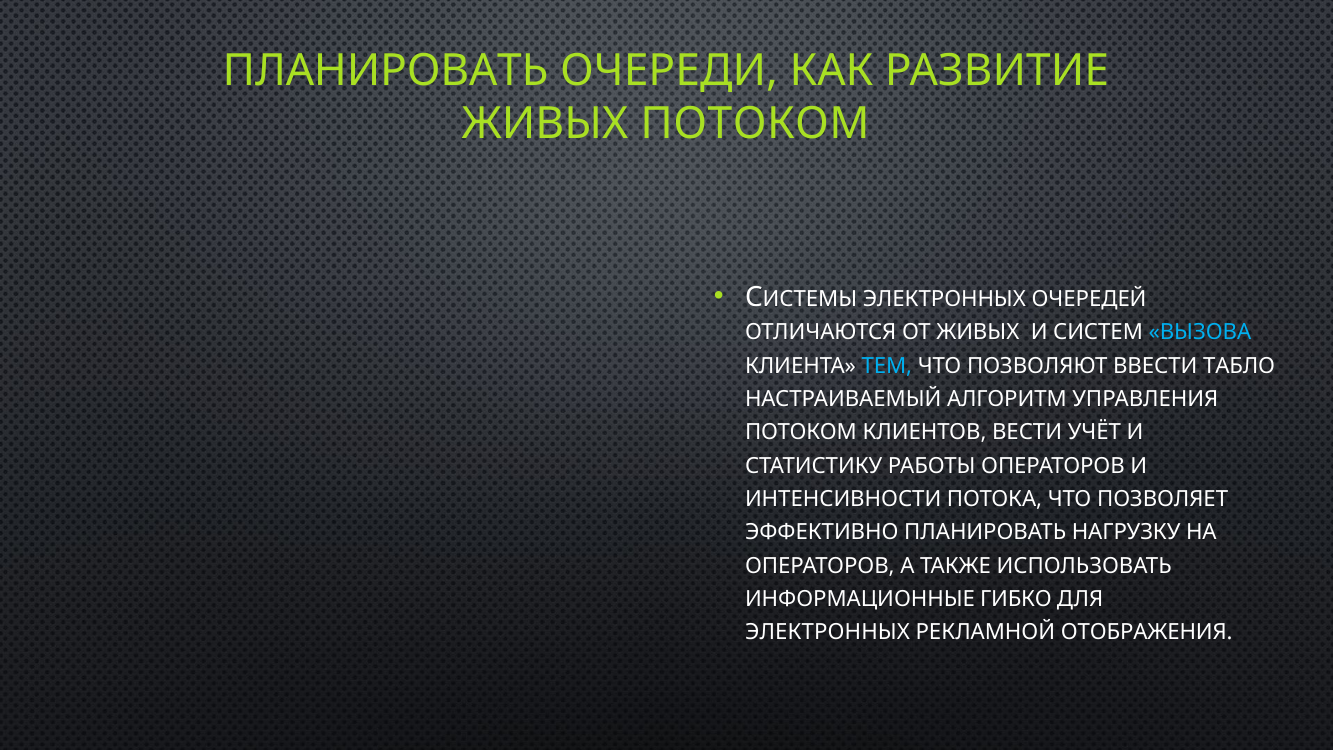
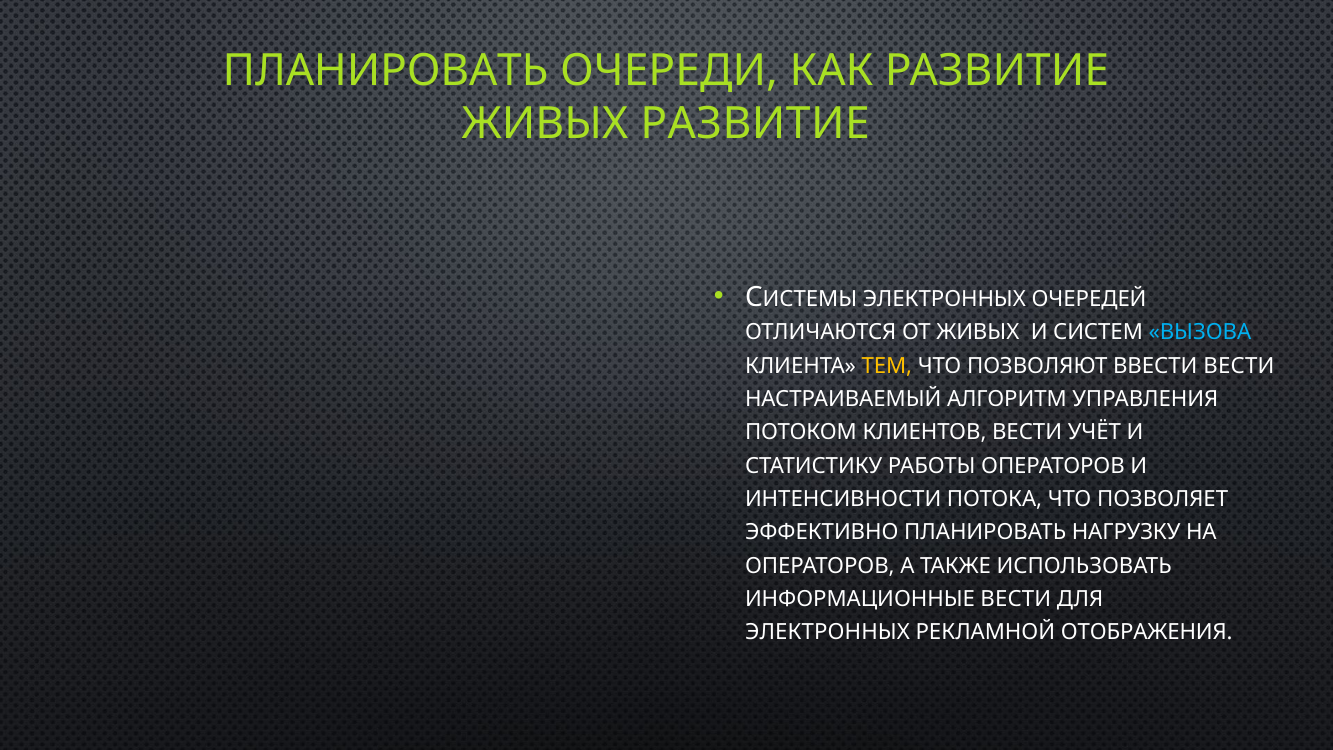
ЖИВЫХ ПОТОКОМ: ПОТОКОМ -> РАЗВИТИЕ (755, 124)
ТЕМ colour: light blue -> yellow (887, 366)
ВВЕСТИ ТАБЛО: ТАБЛО -> ВЕСТИ (1239, 366)
ИНФОРМАЦИОННЫЕ ГИБКО: ГИБКО -> ВЕСТИ (1016, 599)
